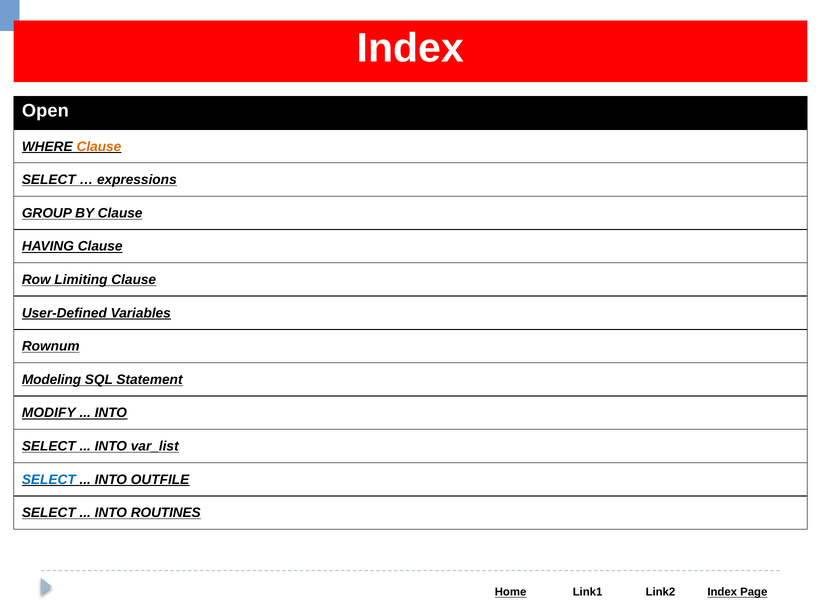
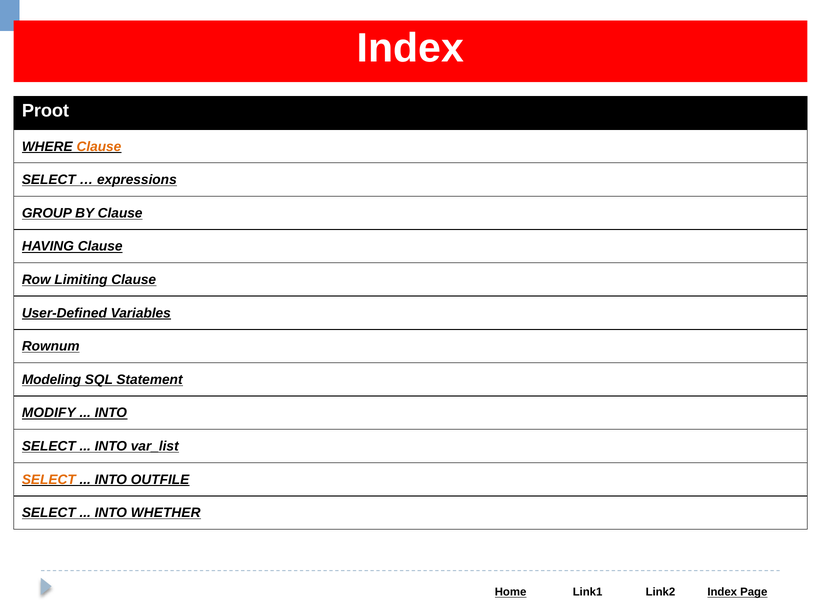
Open: Open -> Proot (45, 111)
SELECT colour: blue -> orange (49, 479)
ROUTINES: ROUTINES -> WHETHER (166, 513)
